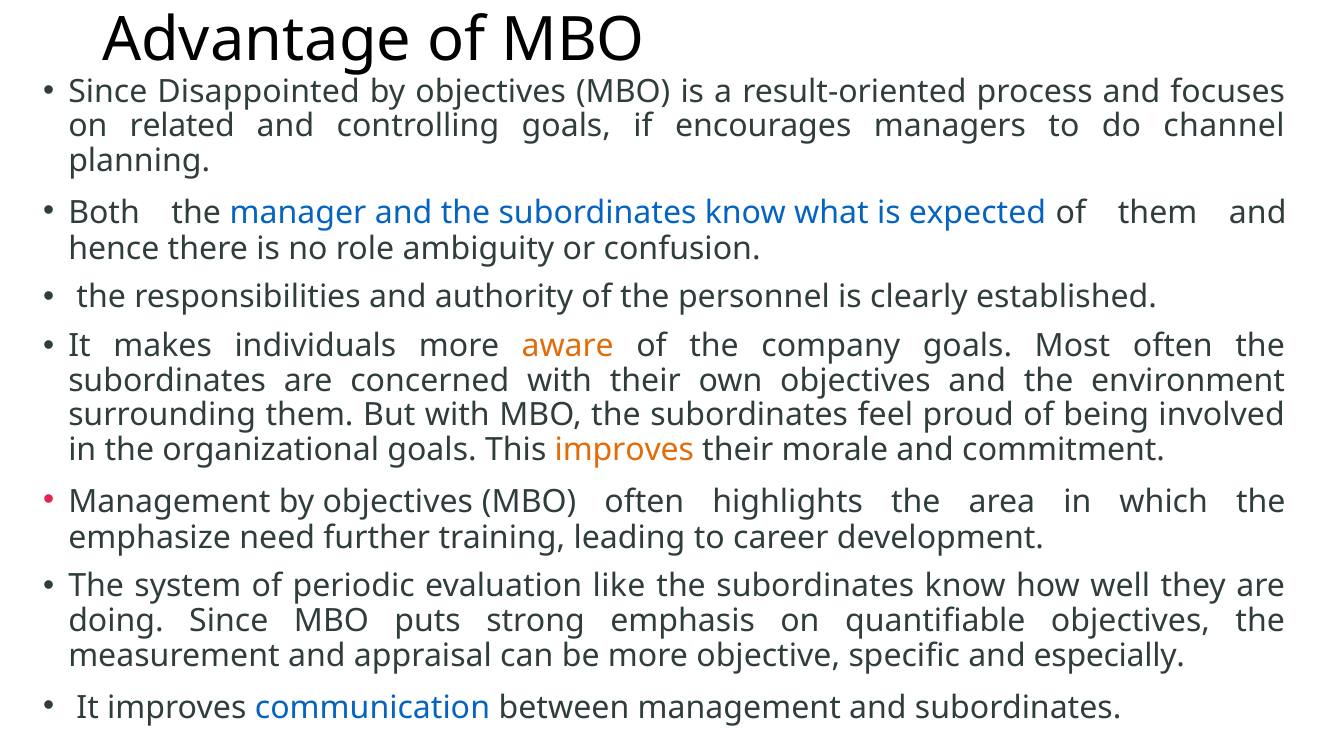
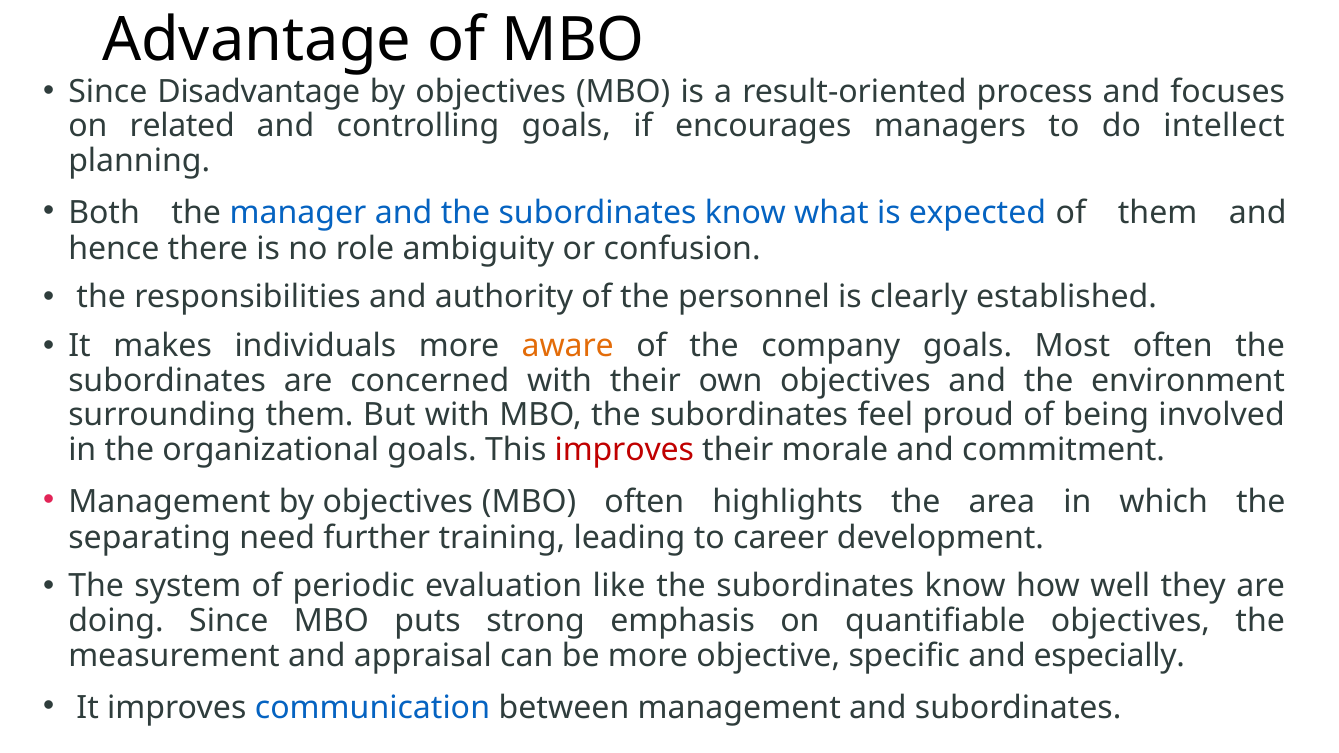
Disappointed: Disappointed -> Disadvantage (259, 92)
channel: channel -> intellect (1224, 126)
improves colour: orange -> red (624, 450)
emphasize: emphasize -> separating (150, 538)
